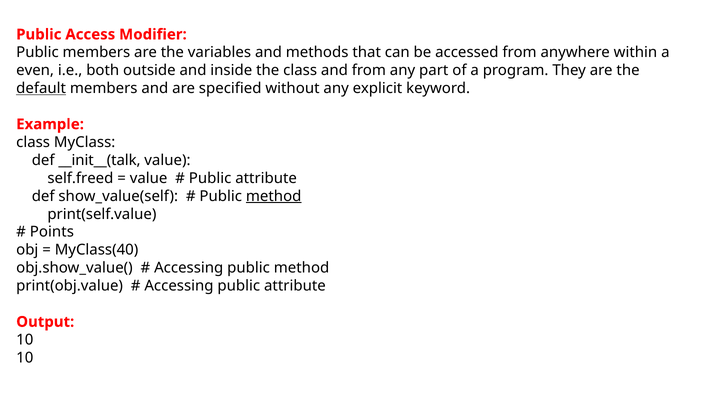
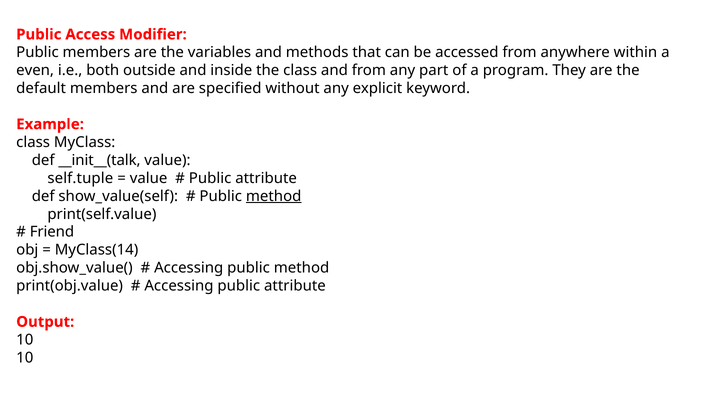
default underline: present -> none (41, 88)
self.freed: self.freed -> self.tuple (80, 178)
Points: Points -> Friend (52, 232)
MyClass(40: MyClass(40 -> MyClass(14 (97, 250)
